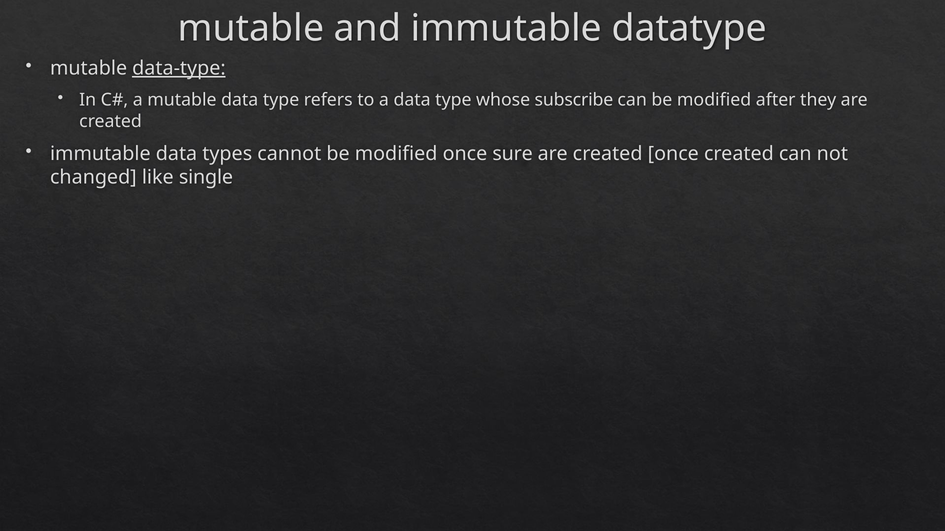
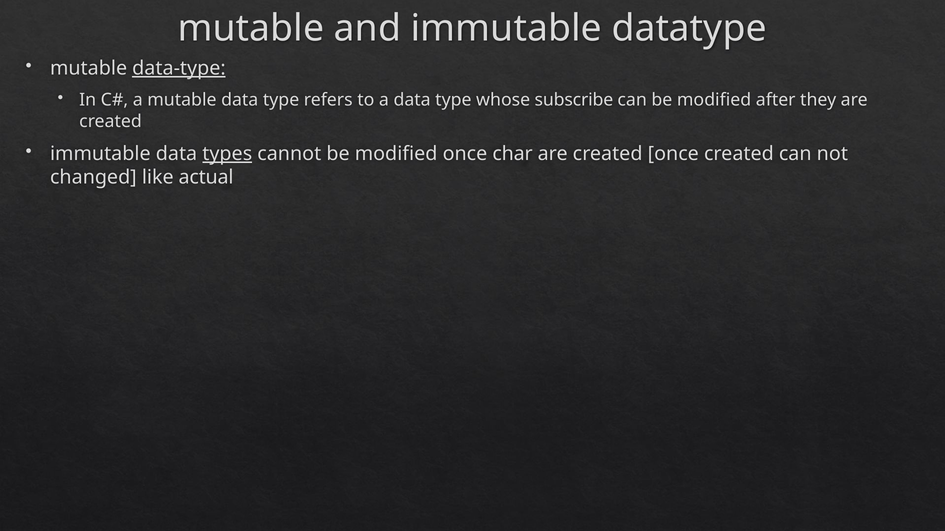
types underline: none -> present (227, 154)
sure: sure -> char (513, 154)
single: single -> actual (206, 178)
